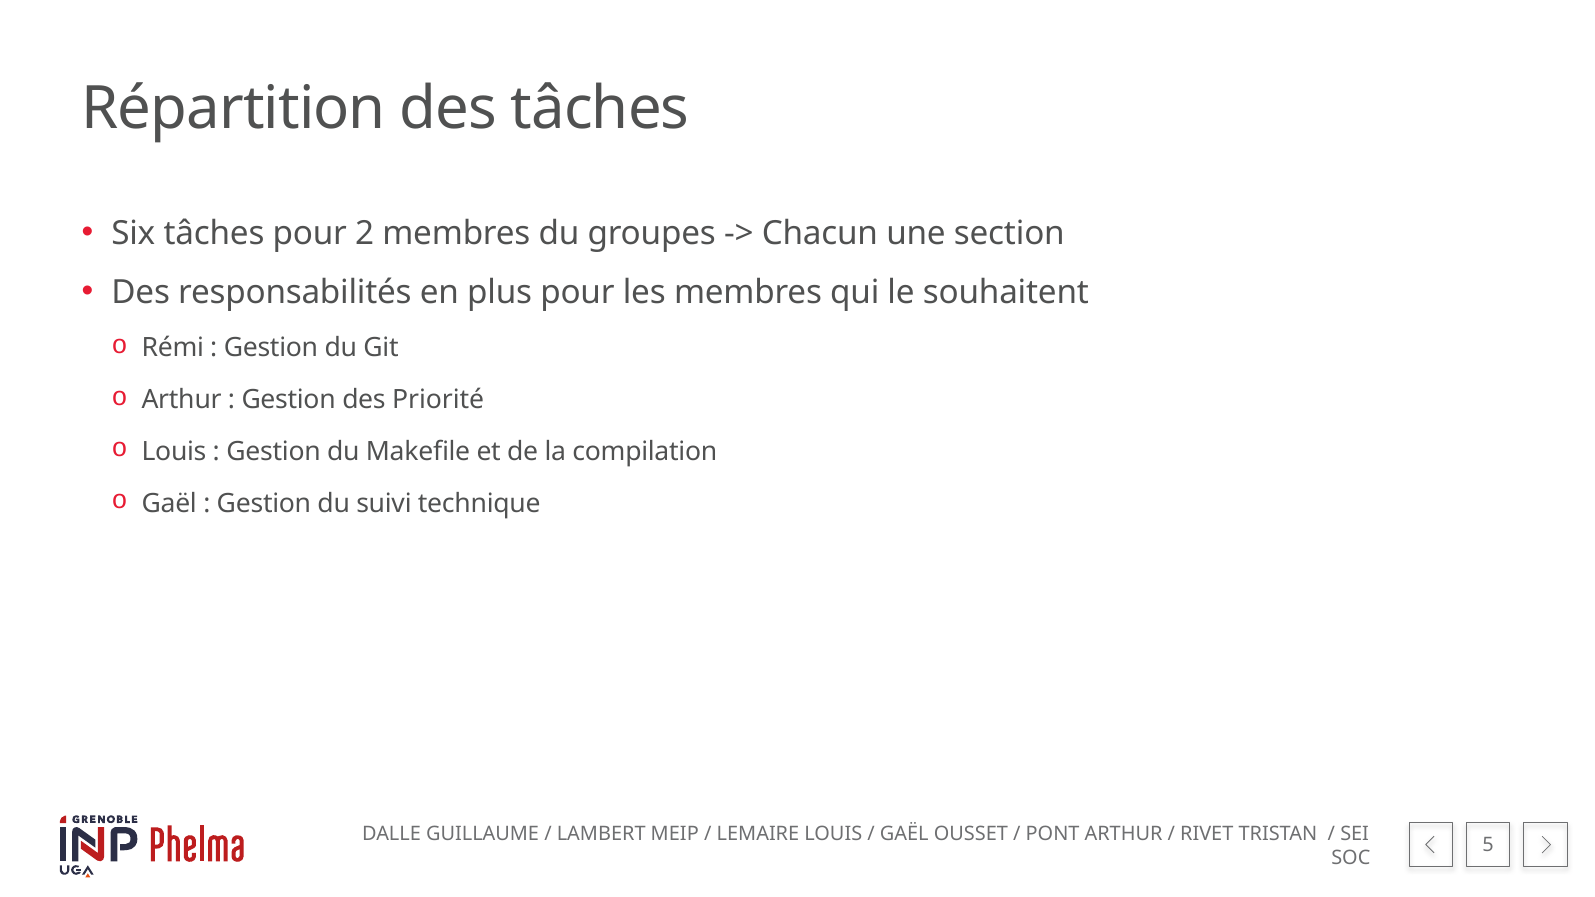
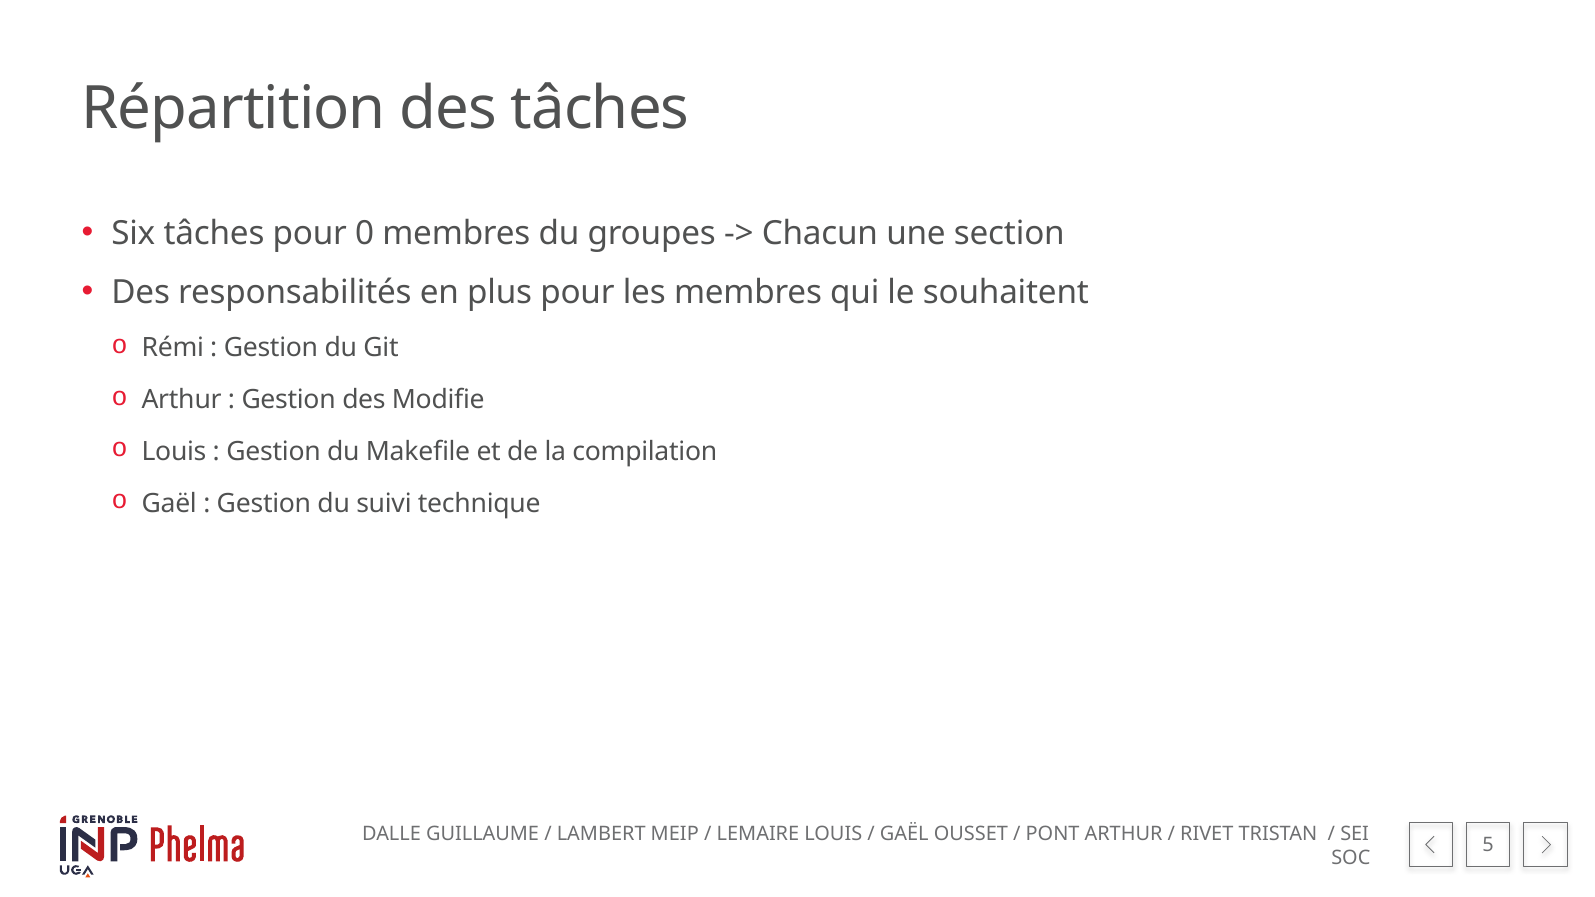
2: 2 -> 0 (365, 233)
Priorité: Priorité -> Modifie (438, 400)
